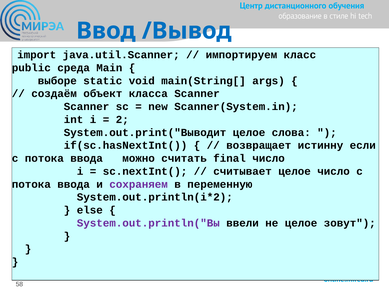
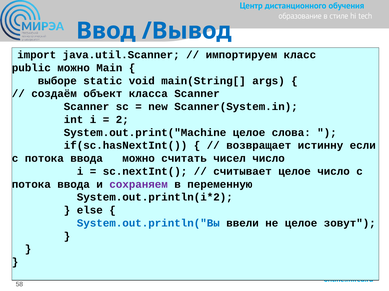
public среда: среда -> можно (74, 68)
System.out.print("Выводит: System.out.print("Выводит -> System.out.print("Machine (145, 133)
final: final -> чисел (230, 159)
System.out.println("Вы colour: purple -> blue (148, 224)
